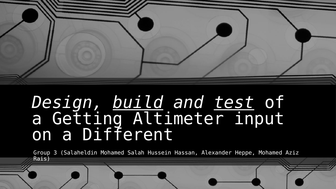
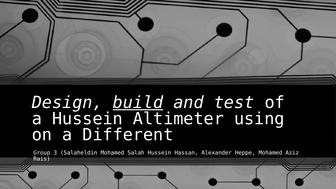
test underline: present -> none (234, 103)
a Getting: Getting -> Hussein (87, 119)
input: input -> using (259, 119)
